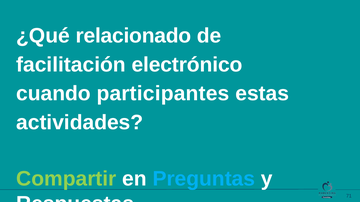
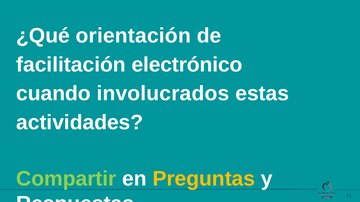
relacionado: relacionado -> orientación (133, 36)
participantes: participantes -> involucrados (163, 94)
Preguntas colour: light blue -> yellow (204, 179)
